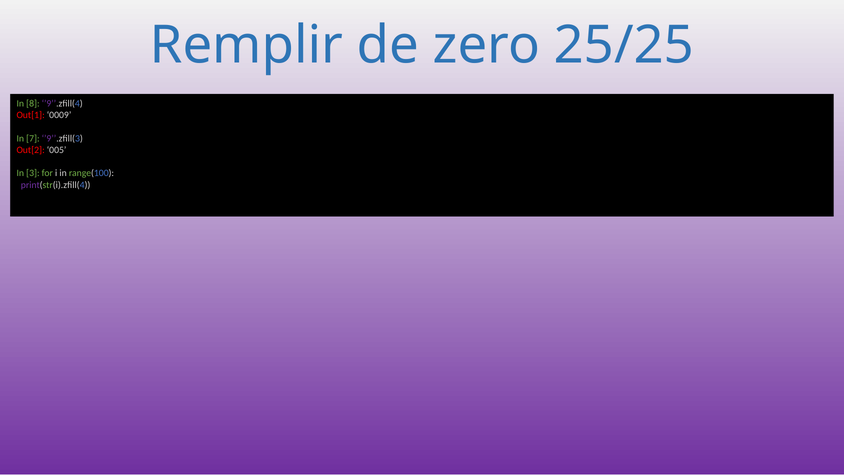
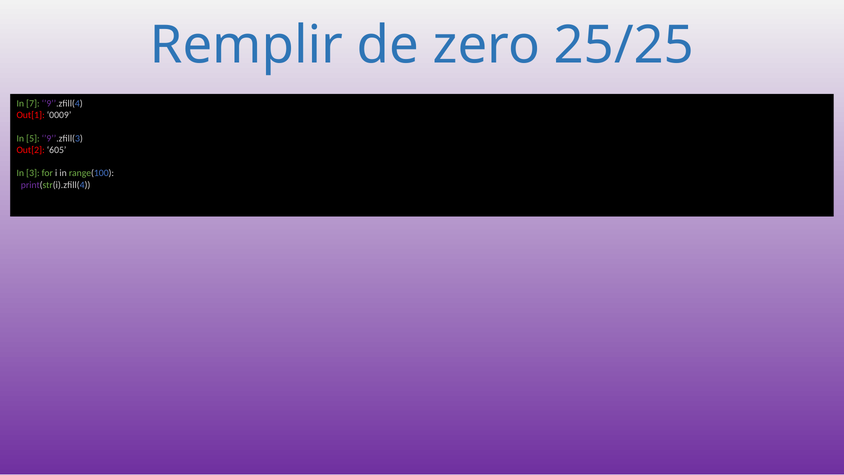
8: 8 -> 7 (33, 104)
7: 7 -> 5 (33, 138)
005: 005 -> 605 (57, 150)
